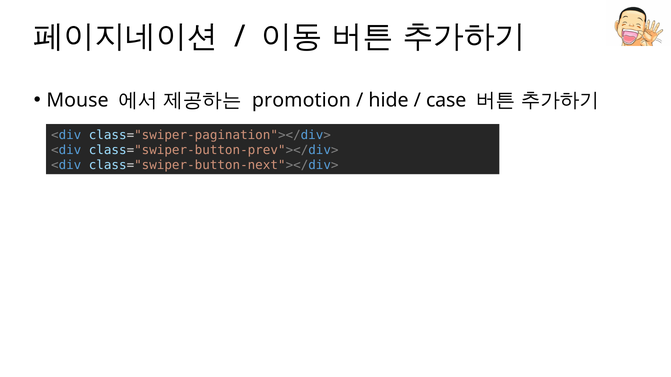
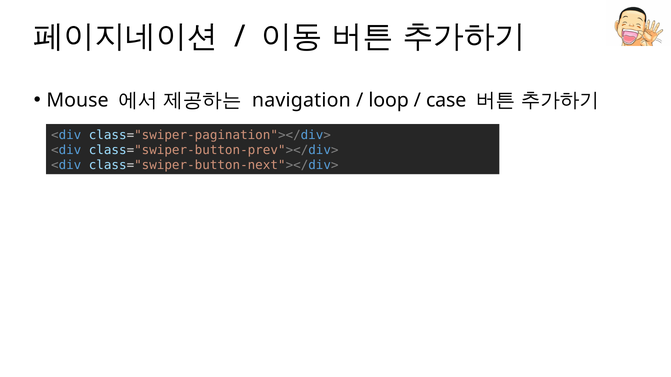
promotion: promotion -> navigation (301, 100)
hide: hide -> loop (389, 100)
